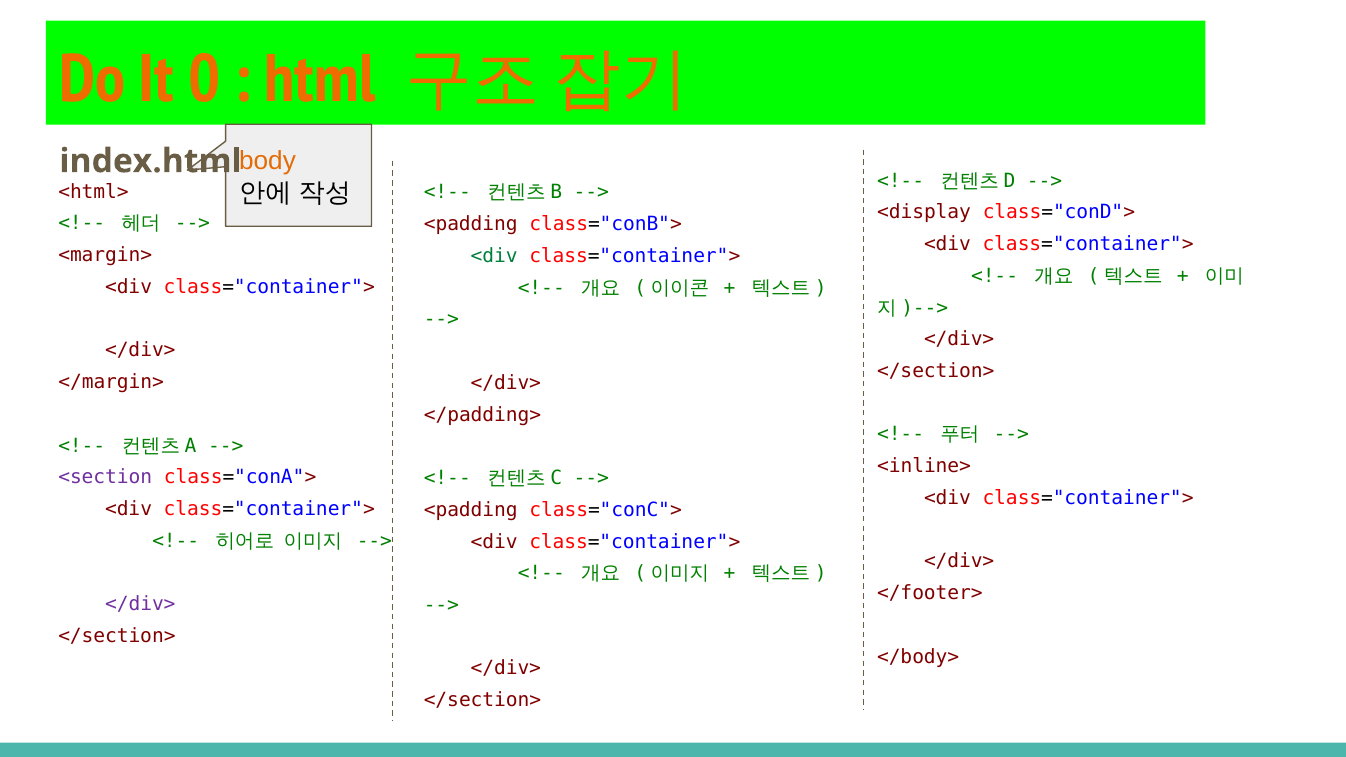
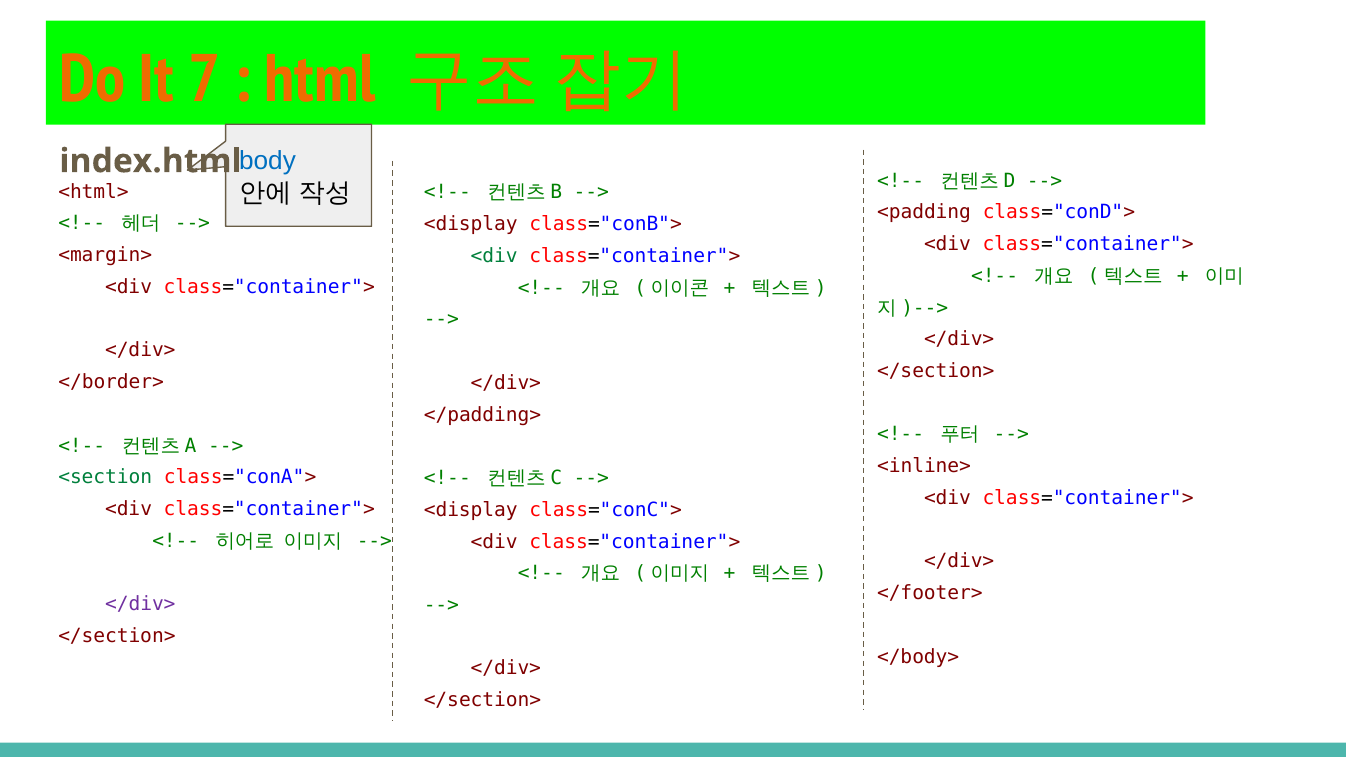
0: 0 -> 7 (204, 79)
body colour: orange -> blue (267, 161)
<display: <display -> <padding (924, 212)
<padding: <padding -> <display (471, 224)
</margin>: </margin> -> </border> (111, 382)
<section colour: purple -> green (105, 478)
<padding: <padding -> <display (471, 510)
